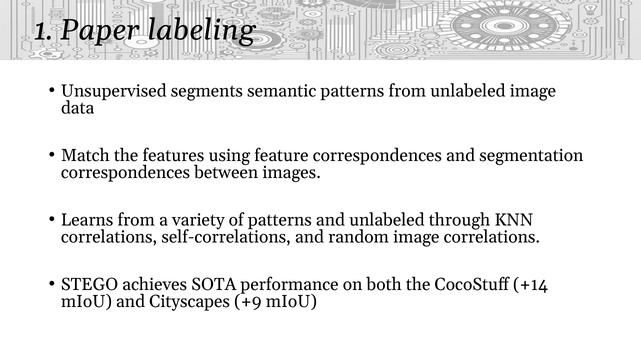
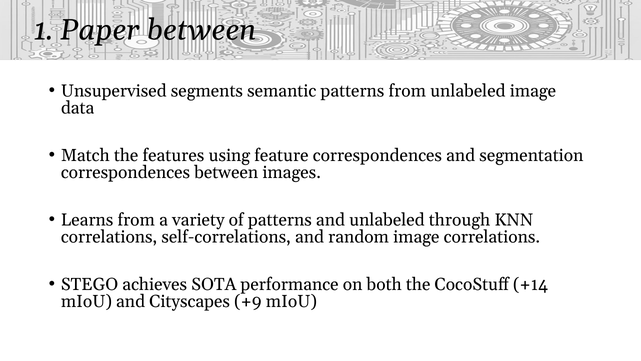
Paper labeling: labeling -> between (202, 30)
